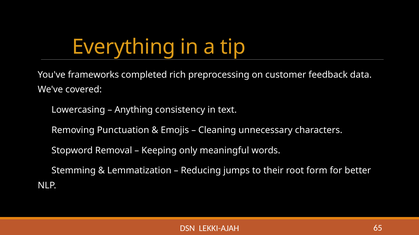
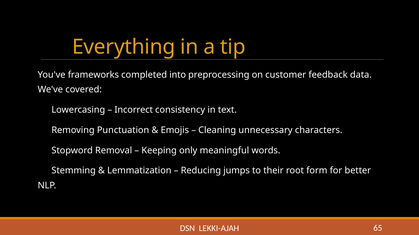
rich: rich -> into (178, 75)
Anything: Anything -> Incorrect (134, 110)
